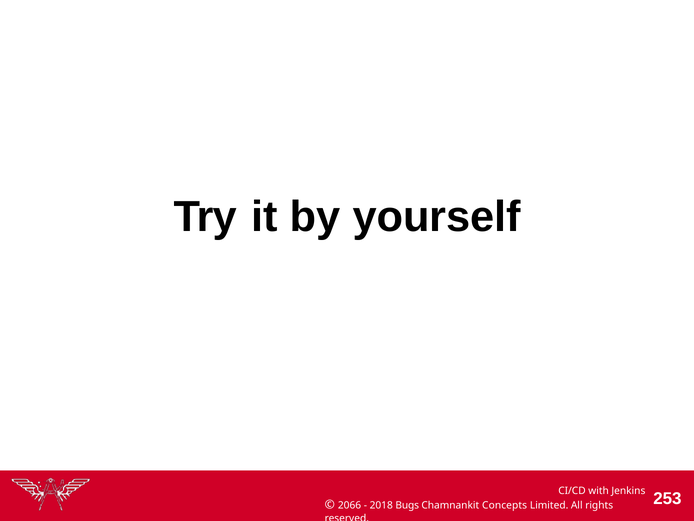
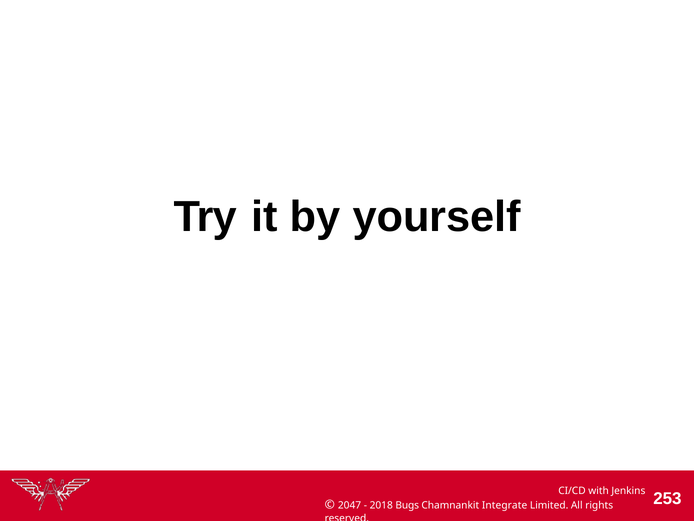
2066: 2066 -> 2047 (350, 505)
Concepts: Concepts -> Integrate (505, 505)
